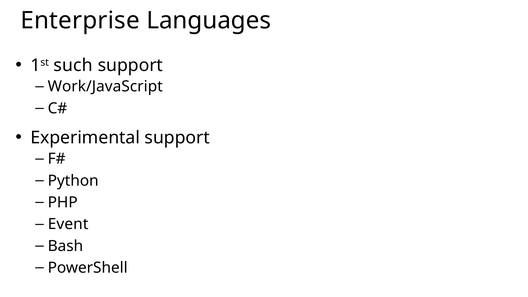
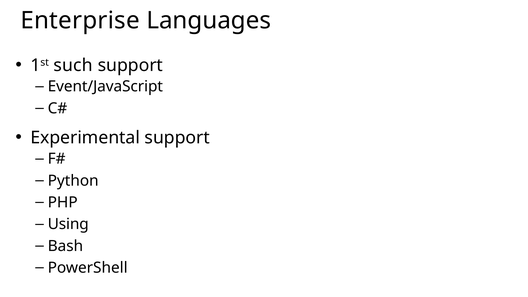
Work/JavaScript: Work/JavaScript -> Event/JavaScript (105, 86)
Event: Event -> Using (68, 224)
